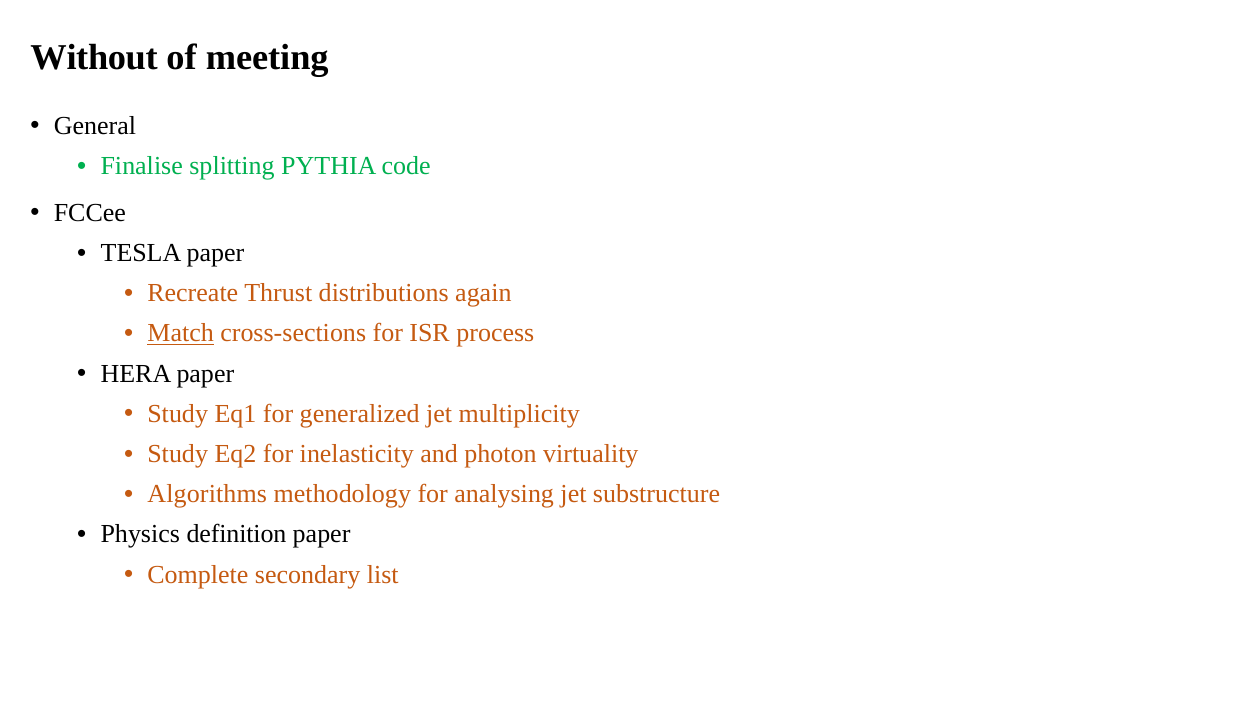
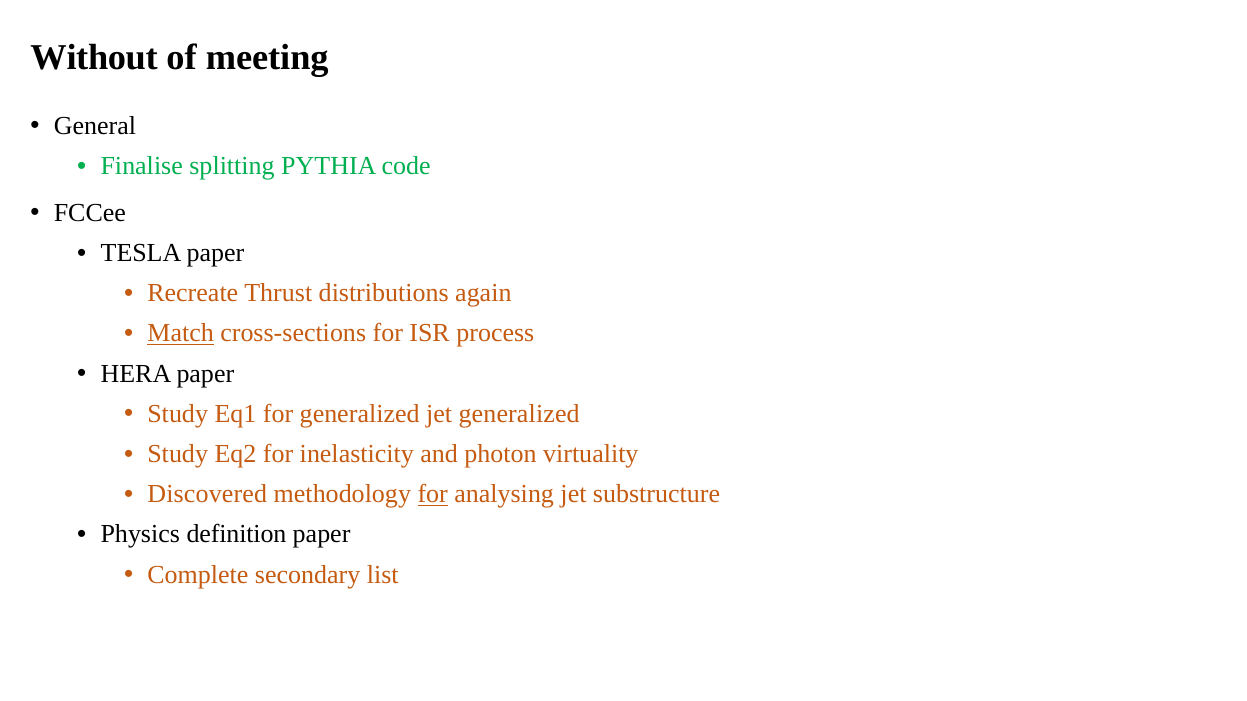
jet multiplicity: multiplicity -> generalized (519, 414)
Algorithms: Algorithms -> Discovered (207, 494)
for underline: none -> present (433, 494)
